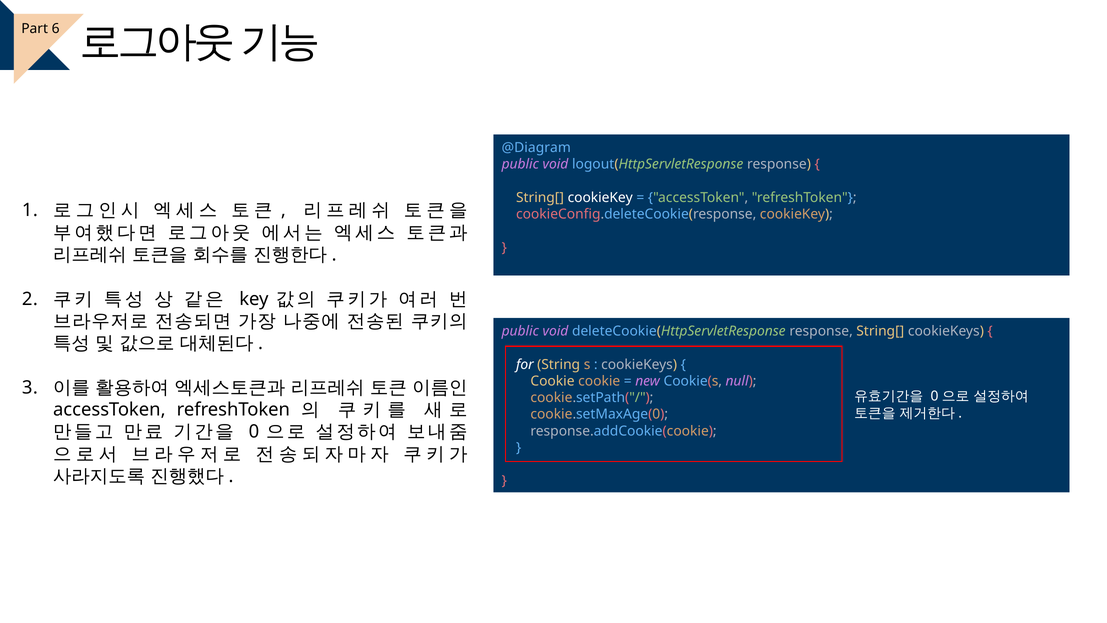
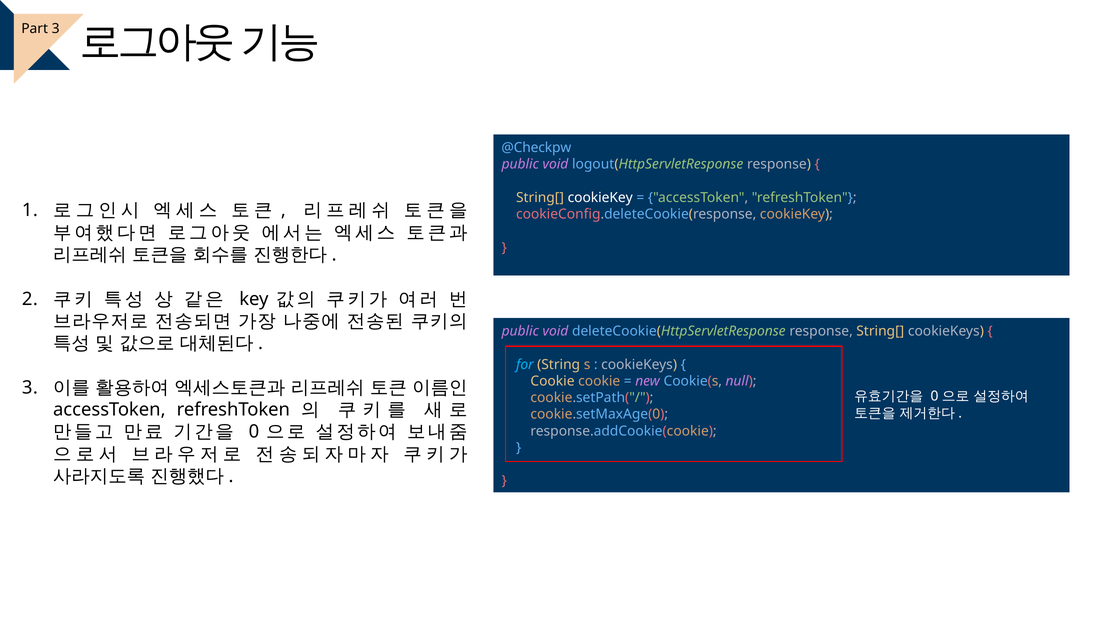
Part 6: 6 -> 3 (56, 29)
@Diagram: @Diagram -> @Checkpw (536, 148)
for colour: white -> light blue (525, 364)
